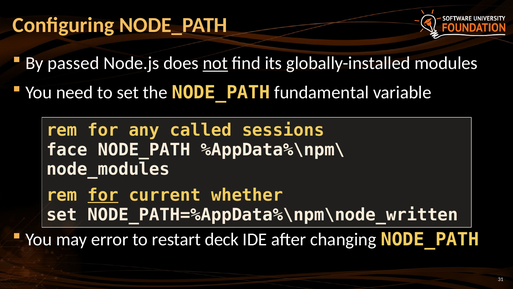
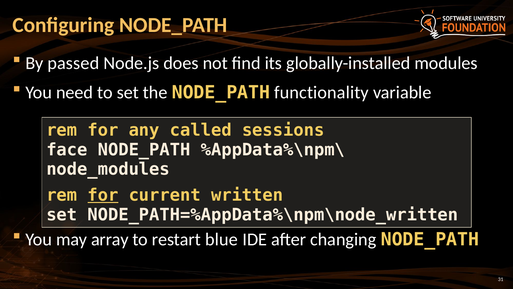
not underline: present -> none (215, 63)
fundamental: fundamental -> functionality (321, 93)
whether: whether -> written (247, 195)
error: error -> array (110, 239)
deck: deck -> blue (222, 239)
